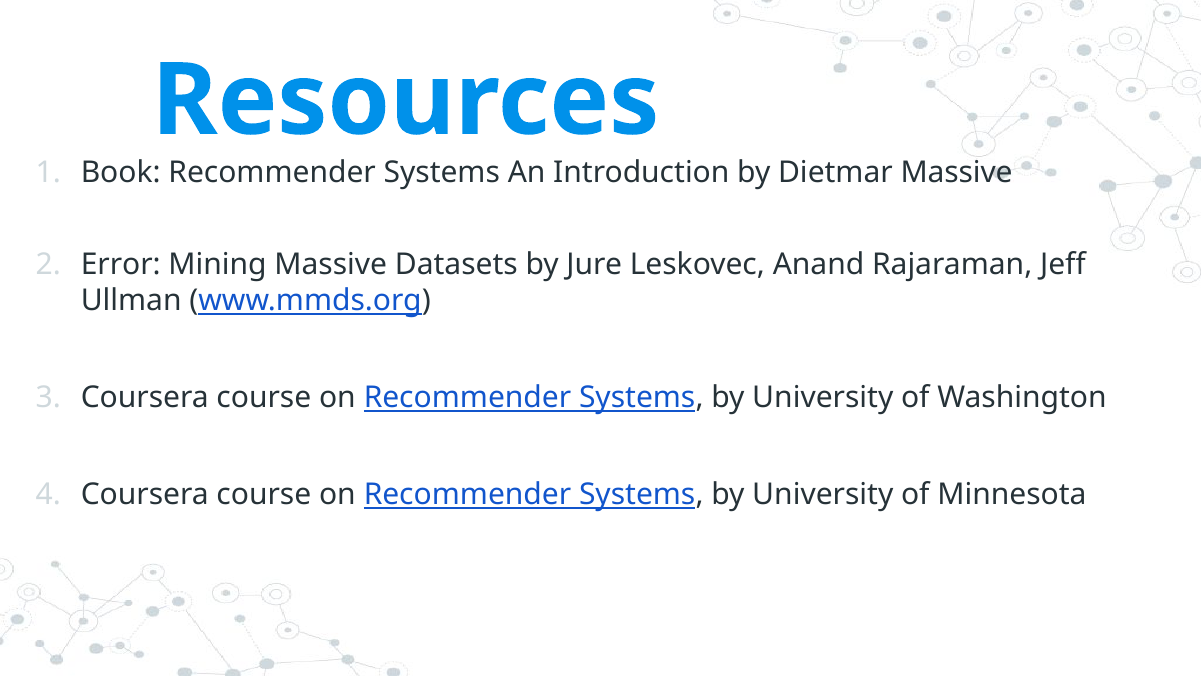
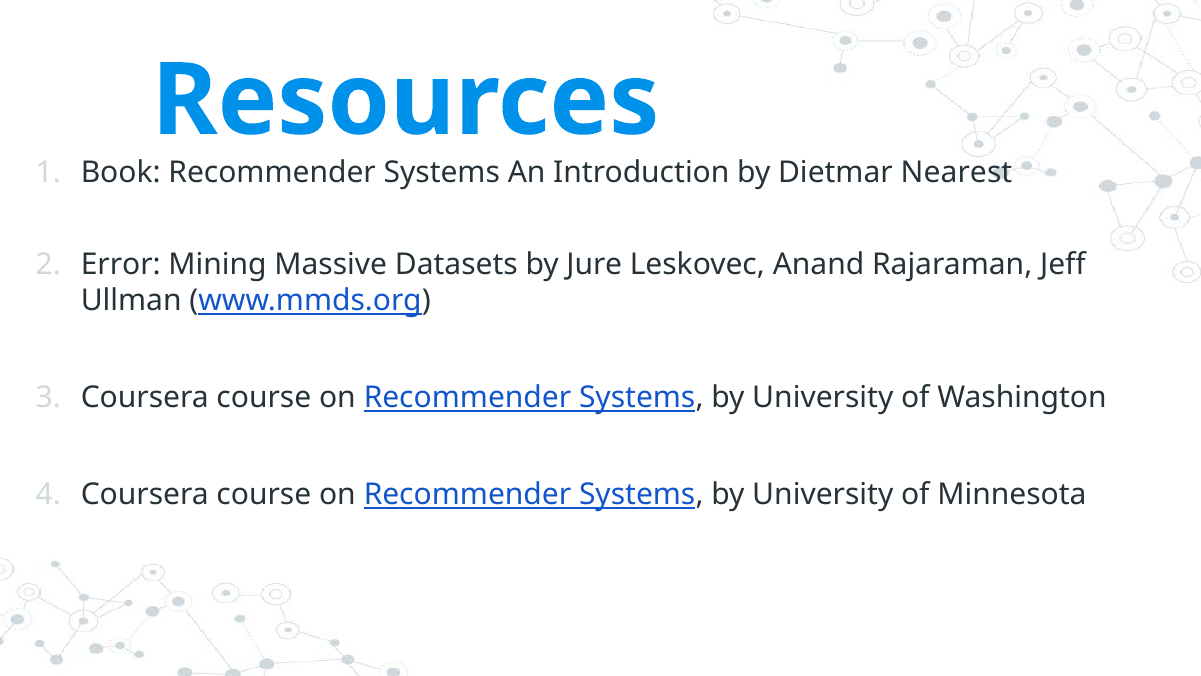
Dietmar Massive: Massive -> Nearest (956, 172)
